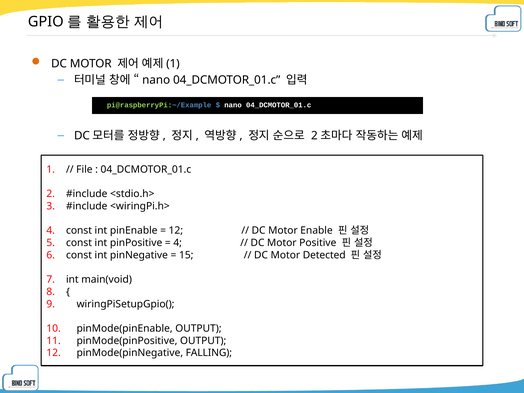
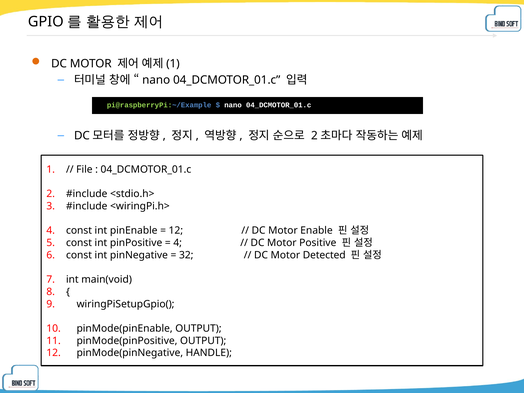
15: 15 -> 32 (186, 255)
FALLING: FALLING -> HANDLE (209, 353)
